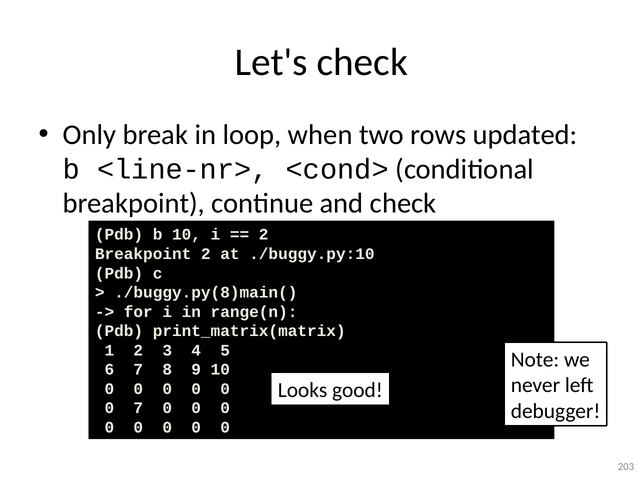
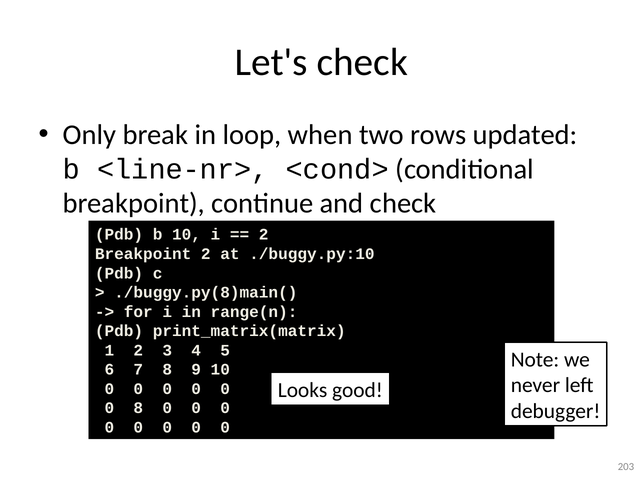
0 7: 7 -> 8 (138, 408)
